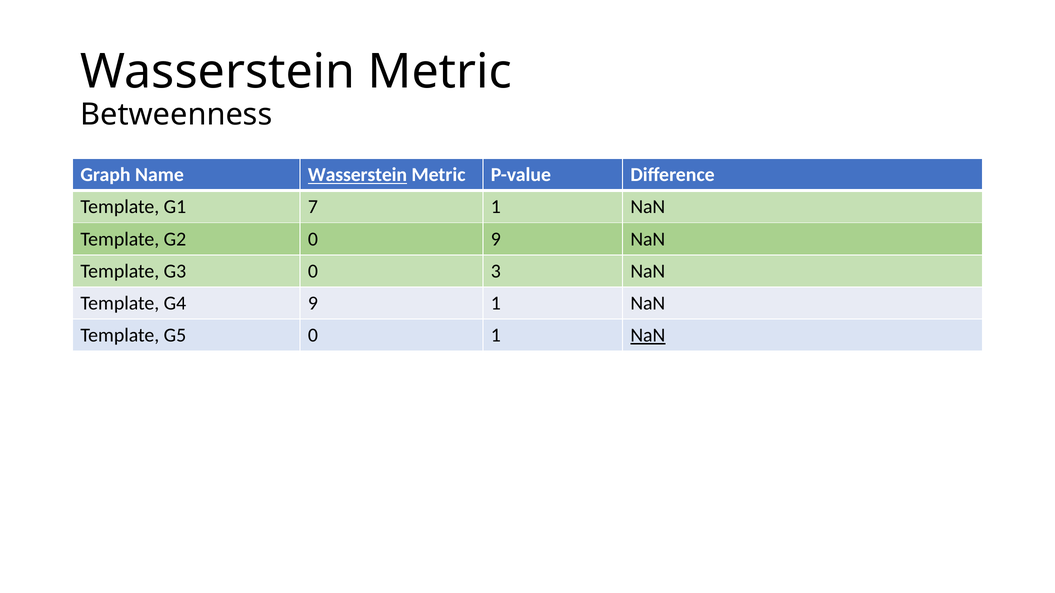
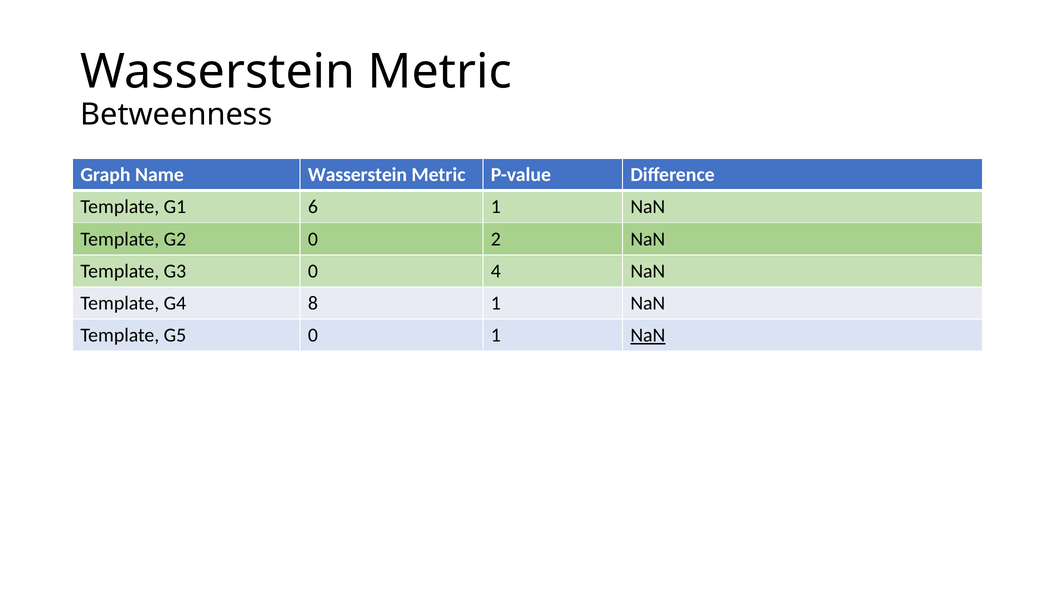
Wasserstein underline: present -> none (357, 175)
7: 7 -> 6 (313, 207)
0 9: 9 -> 2 (496, 239)
3: 3 -> 4 (496, 271)
G4 9: 9 -> 8 (313, 303)
